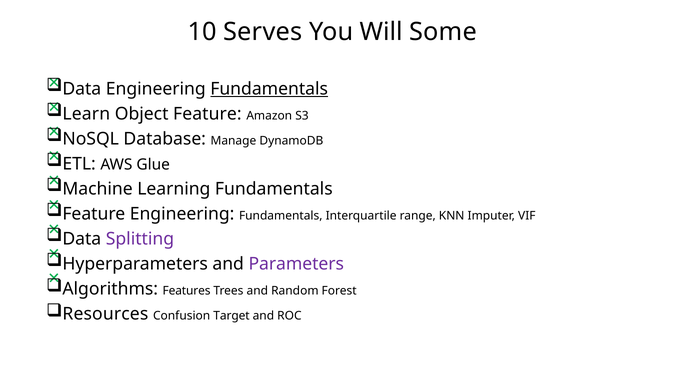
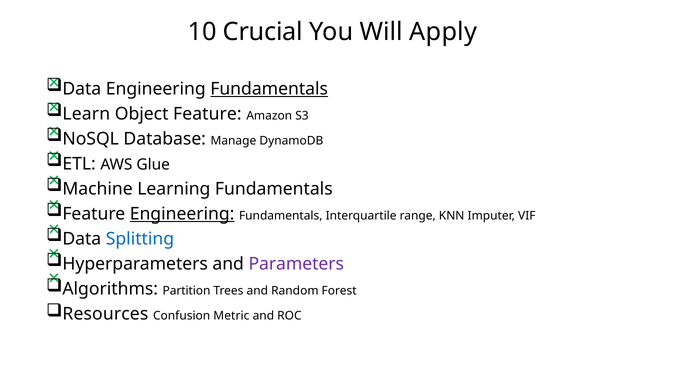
Serves: Serves -> Crucial (263, 32)
Some: Some -> Apply (443, 32)
Engineering underline: none -> present (182, 214)
Splitting colour: purple -> blue (140, 239)
Features: Features -> Partition (187, 291)
Target: Target -> Metric (231, 316)
